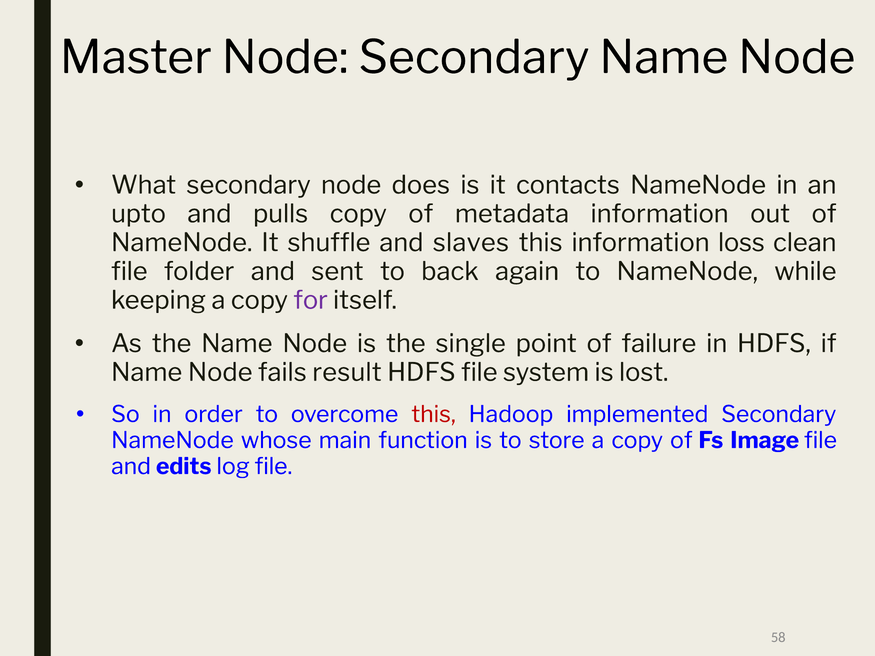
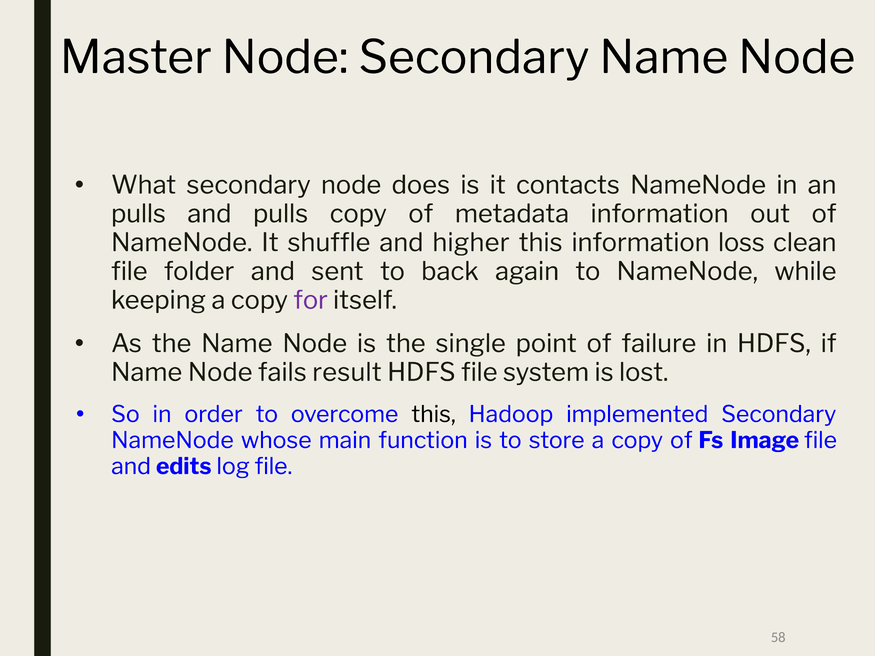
upto: upto -> pulls (139, 214)
slaves: slaves -> higher (471, 243)
this colour: red -> black (434, 415)
